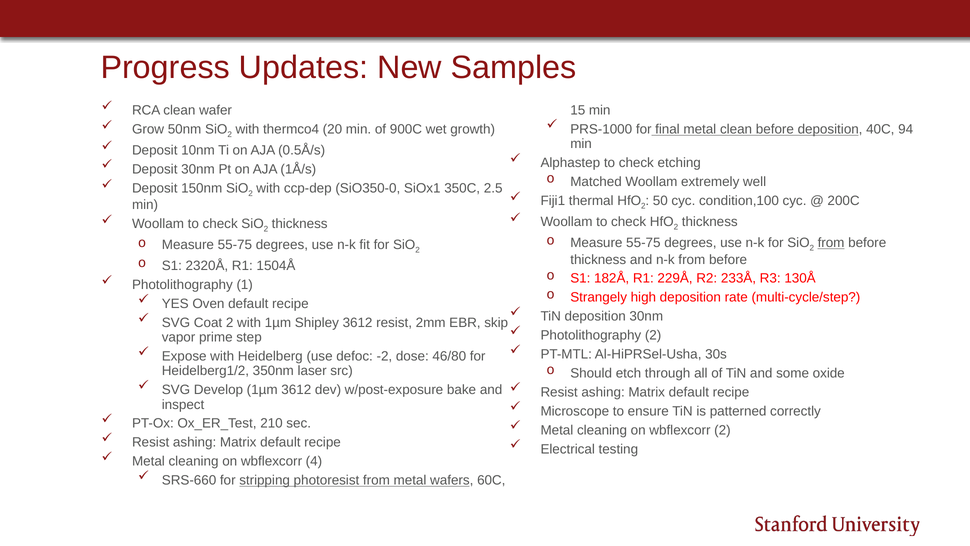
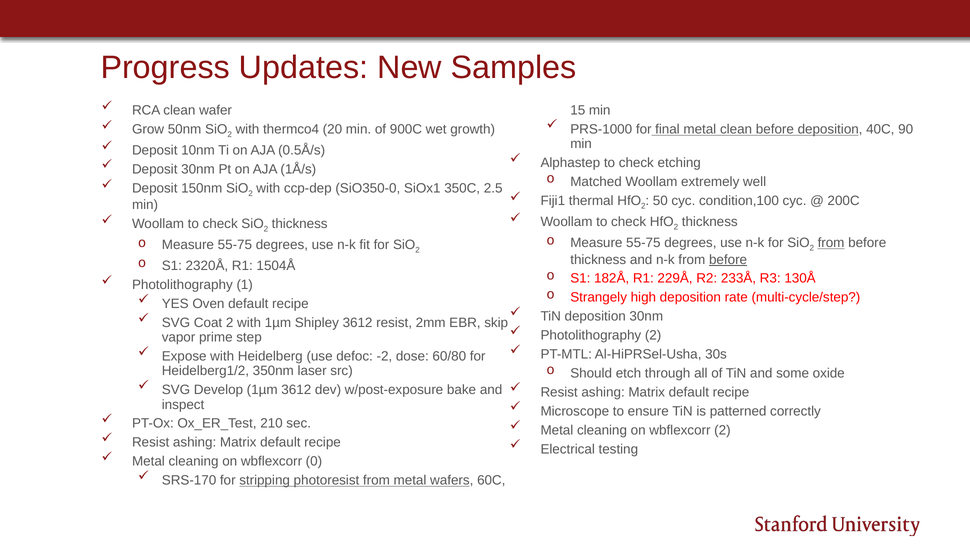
94: 94 -> 90 (906, 129)
before underline: none -> present (728, 259)
46/80: 46/80 -> 60/80 (449, 356)
4: 4 -> 0 (314, 461)
SRS-660: SRS-660 -> SRS-170 (189, 480)
